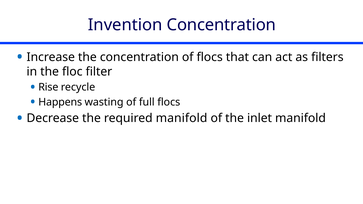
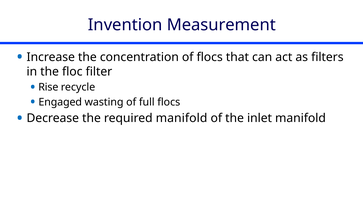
Invention Concentration: Concentration -> Measurement (221, 25)
Happens: Happens -> Engaged (60, 102)
